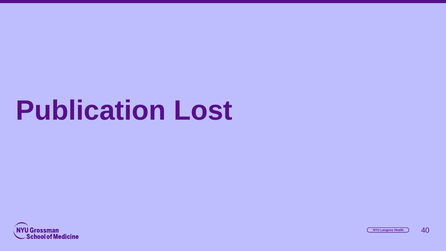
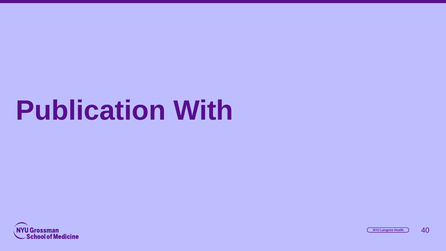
Lost: Lost -> With (203, 111)
